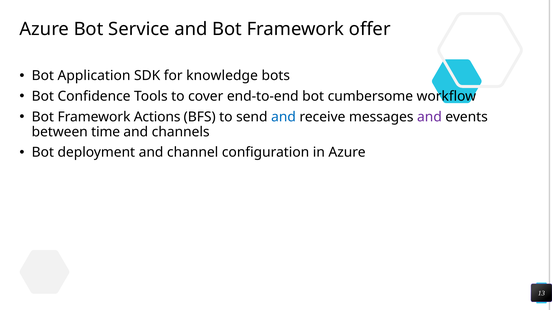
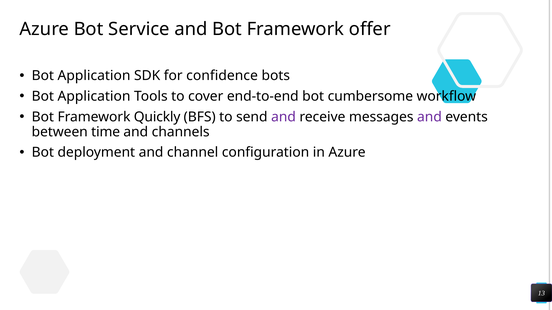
knowledge: knowledge -> confidence (222, 76)
Confidence: Confidence -> Application (94, 96)
Actions: Actions -> Quickly (157, 117)
and colour: blue -> purple (283, 117)
